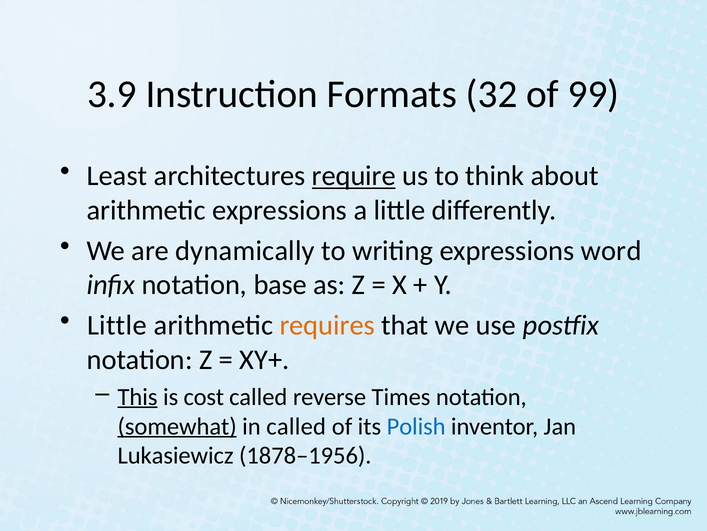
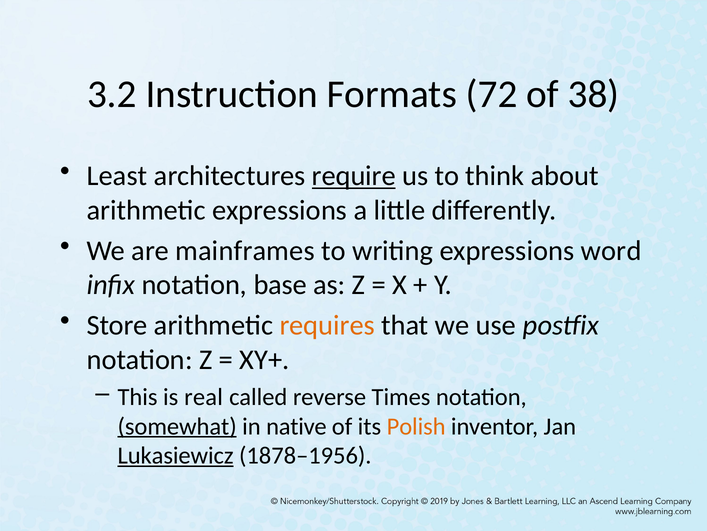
3.9: 3.9 -> 3.2 (112, 94)
32: 32 -> 72 (492, 94)
99: 99 -> 38 (594, 94)
dynamically: dynamically -> mainframes (245, 250)
Little: Little -> Store (117, 325)
This underline: present -> none (138, 396)
cost: cost -> real (204, 396)
in called: called -> native (296, 426)
Polish colour: blue -> orange (416, 426)
Lukasiewicz underline: none -> present (176, 455)
